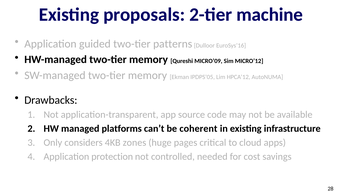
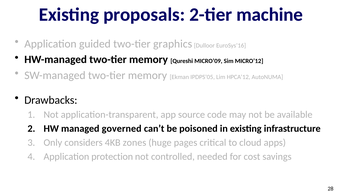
patterns: patterns -> graphics (173, 44)
platforms: platforms -> governed (122, 129)
coherent: coherent -> poisoned (198, 129)
